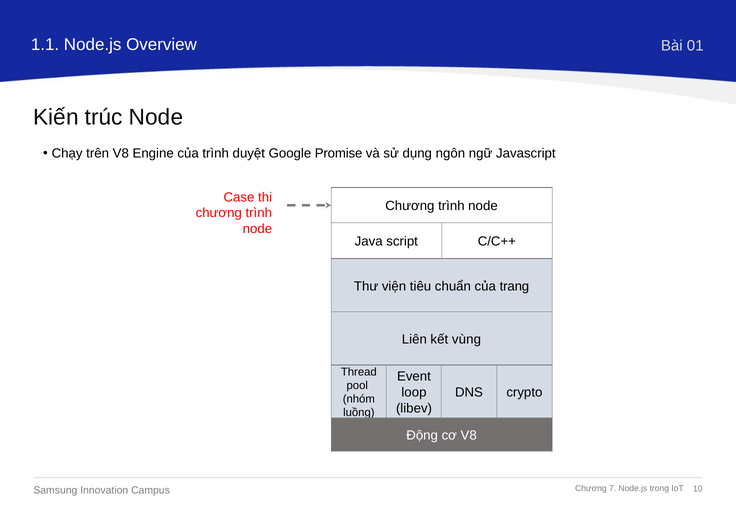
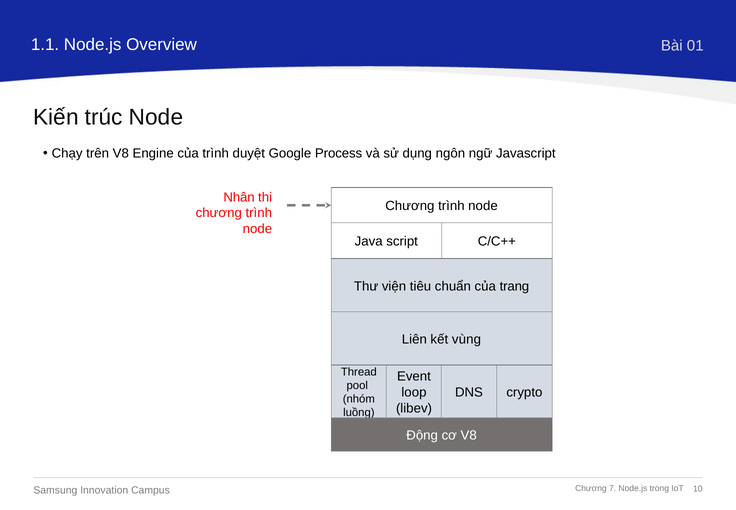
Promise: Promise -> Process (339, 153)
Case: Case -> Nhân (239, 197)
